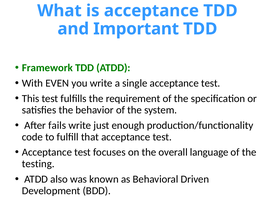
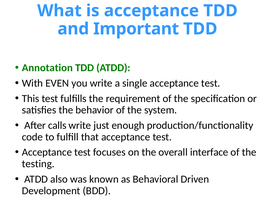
Framework: Framework -> Annotation (47, 68)
fails: fails -> calls (57, 126)
language: language -> interface (209, 152)
